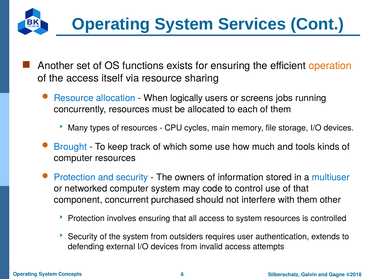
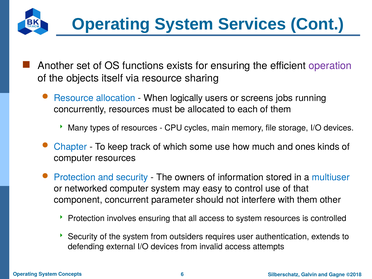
operation colour: orange -> purple (330, 66)
the access: access -> objects (83, 78)
Brought: Brought -> Chapter (70, 147)
tools: tools -> ones (305, 147)
code: code -> easy (212, 189)
purchased: purchased -> parameter (172, 200)
